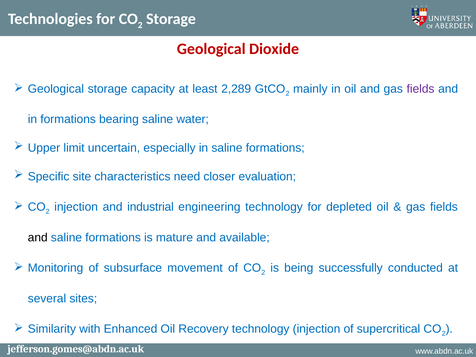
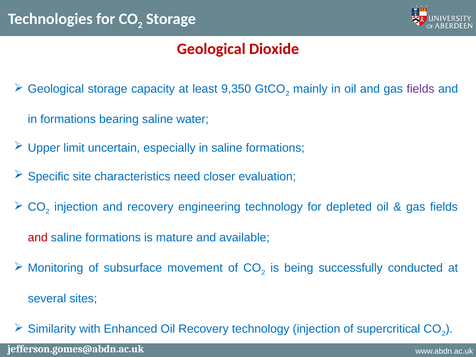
2,289: 2,289 -> 9,350 (236, 89)
and industrial: industrial -> recovery (150, 207)
and colour: black -> red (38, 237)
